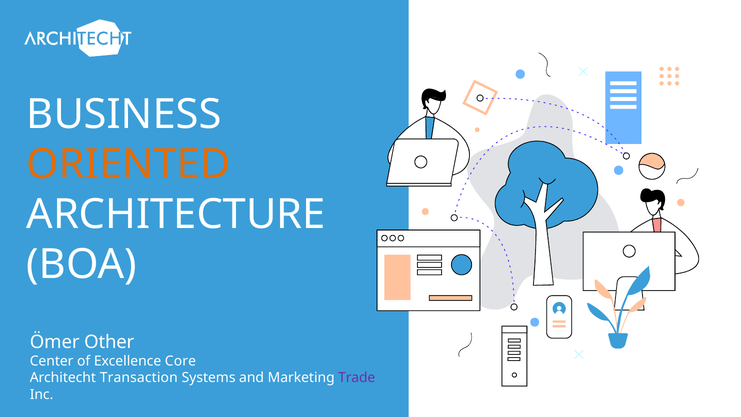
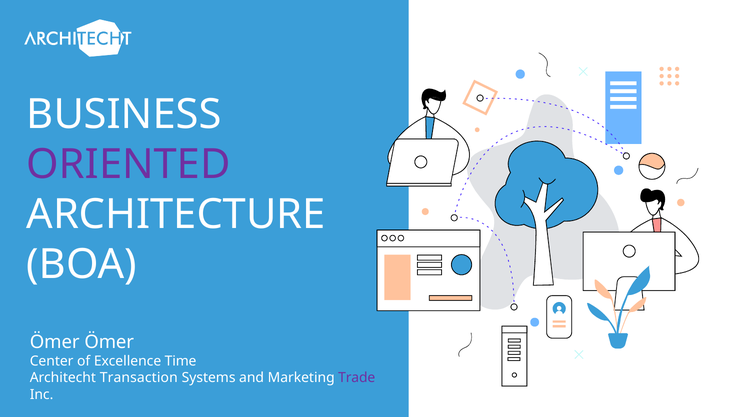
ORIENTED colour: orange -> purple (129, 164)
Ömer Other: Other -> Ömer (109, 342)
Core: Core -> Time (181, 361)
